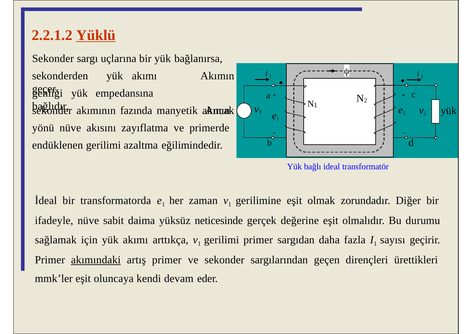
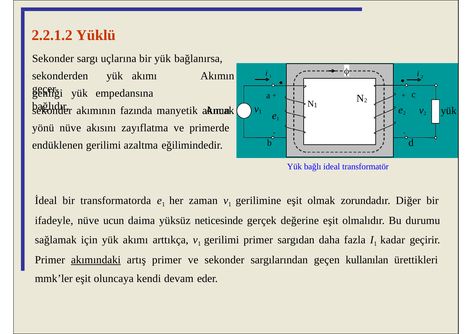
Yüklü underline: present -> none (96, 35)
sabit: sabit -> ucun (114, 221)
sayısı: sayısı -> kadar (393, 240)
dirençleri: dirençleri -> kullanılan (367, 260)
